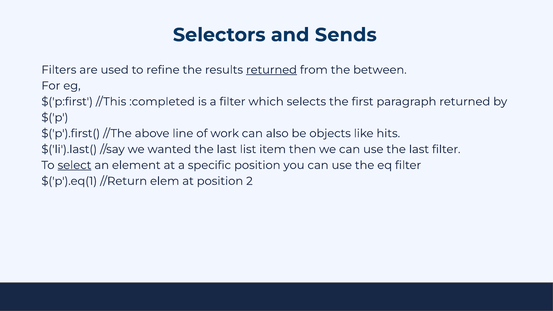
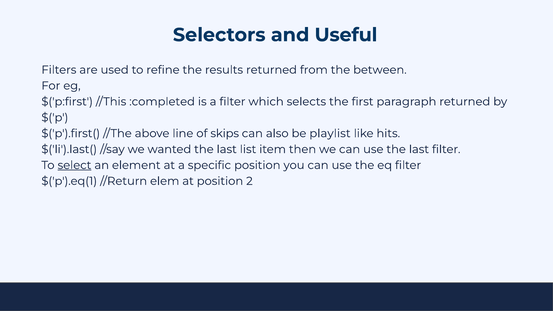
Sends: Sends -> Useful (346, 35)
returned underline: present -> none (272, 70)
work: work -> skips (225, 133)
objects: objects -> playlist (330, 133)
